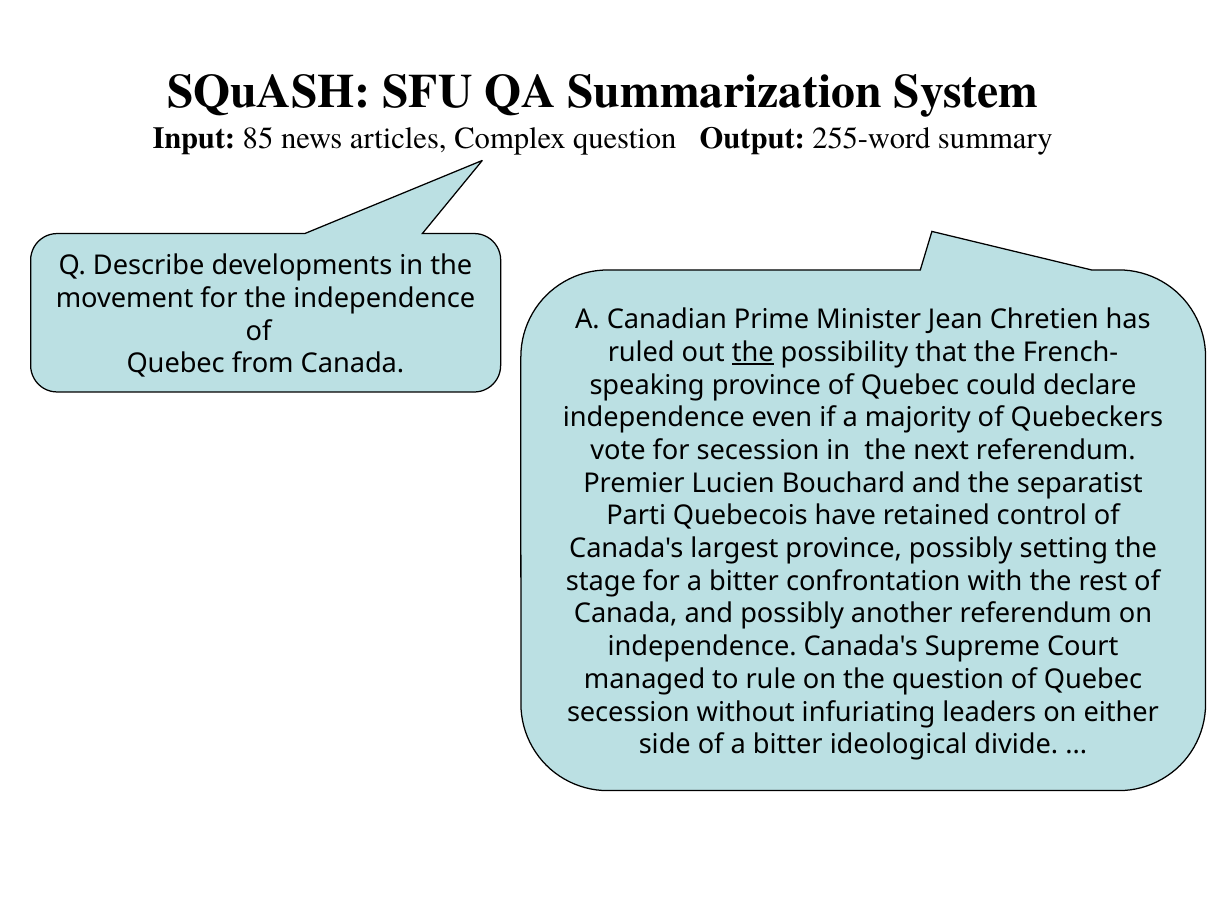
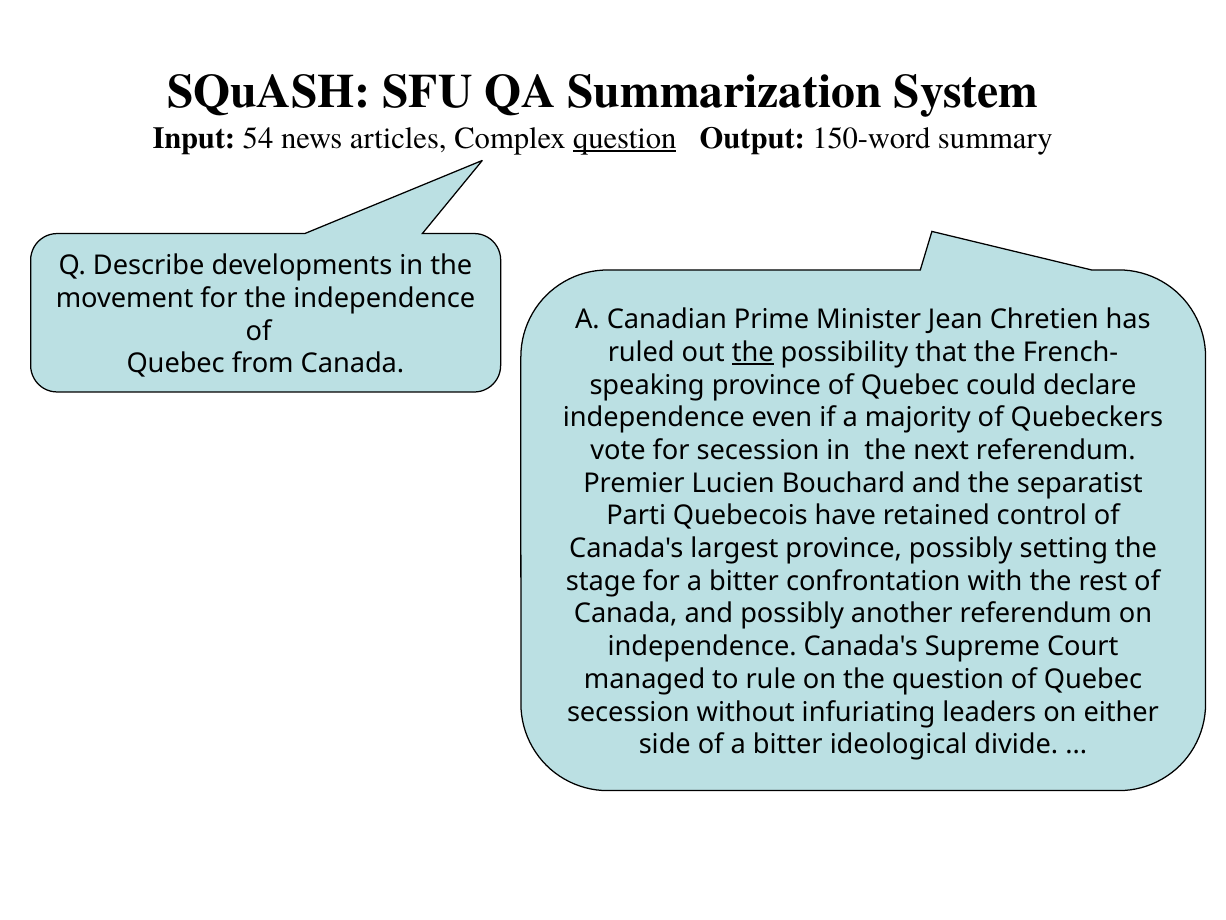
85: 85 -> 54 (258, 138)
question underline: none -> present (625, 138)
255-word: 255-word -> 150-word (871, 138)
